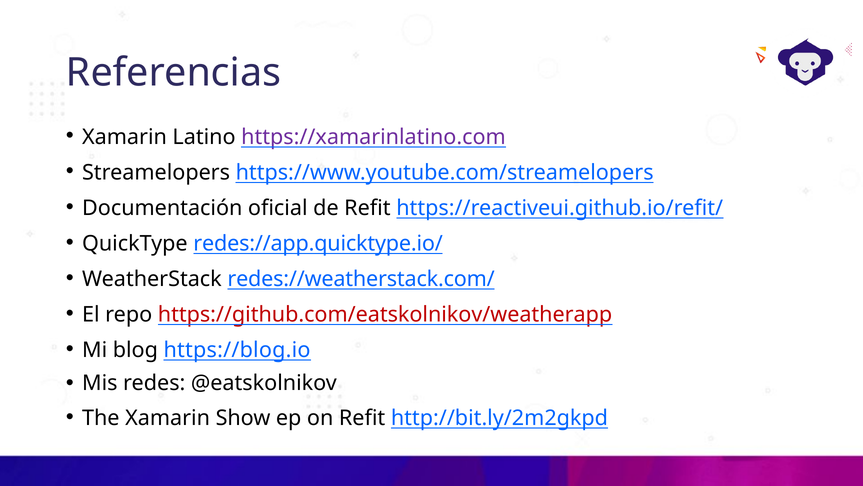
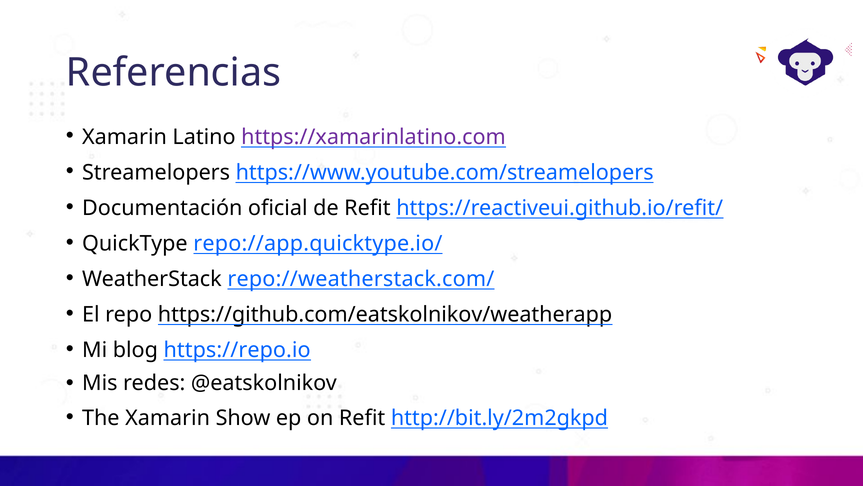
redes://app.quicktype.io/: redes://app.quicktype.io/ -> repo://app.quicktype.io/ (318, 243)
redes://weatherstack.com/: redes://weatherstack.com/ -> repo://weatherstack.com/ (361, 279)
https://github.com/eatskolnikov/weatherapp colour: red -> black (385, 314)
https://blog.io: https://blog.io -> https://repo.io (237, 350)
